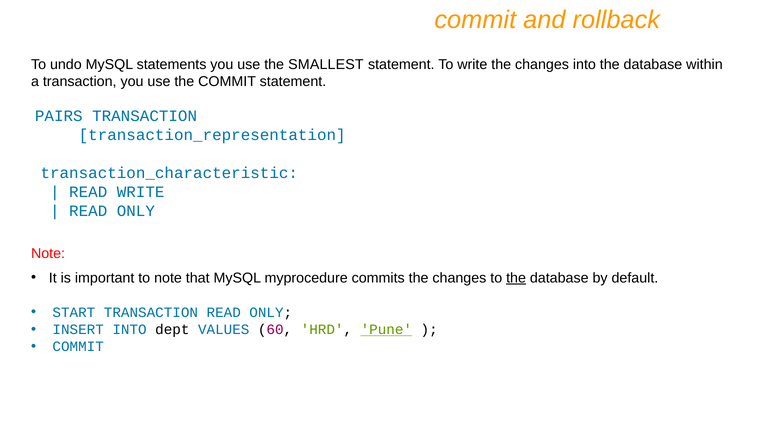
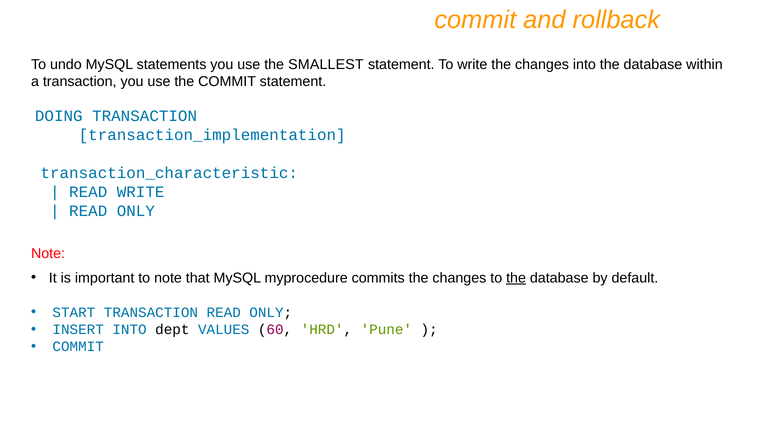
PAIRS: PAIRS -> DOING (59, 116)
transaction_representation: transaction_representation -> transaction_implementation (212, 135)
Pune underline: present -> none (386, 330)
